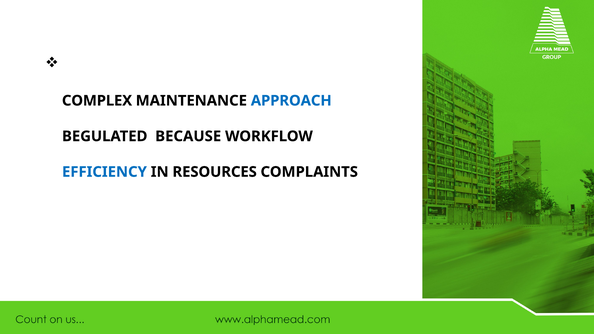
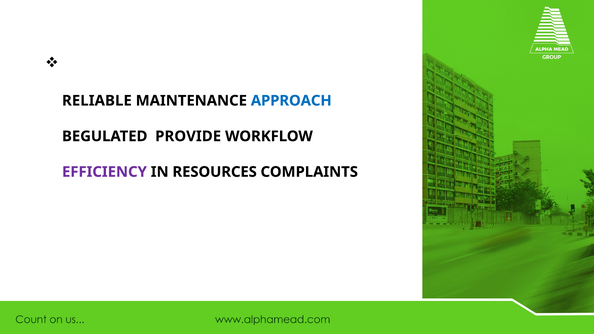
COMPLEX: COMPLEX -> RELIABLE (97, 101)
BECAUSE: BECAUSE -> PROVIDE (188, 136)
EFFICIENCY colour: blue -> purple (104, 172)
